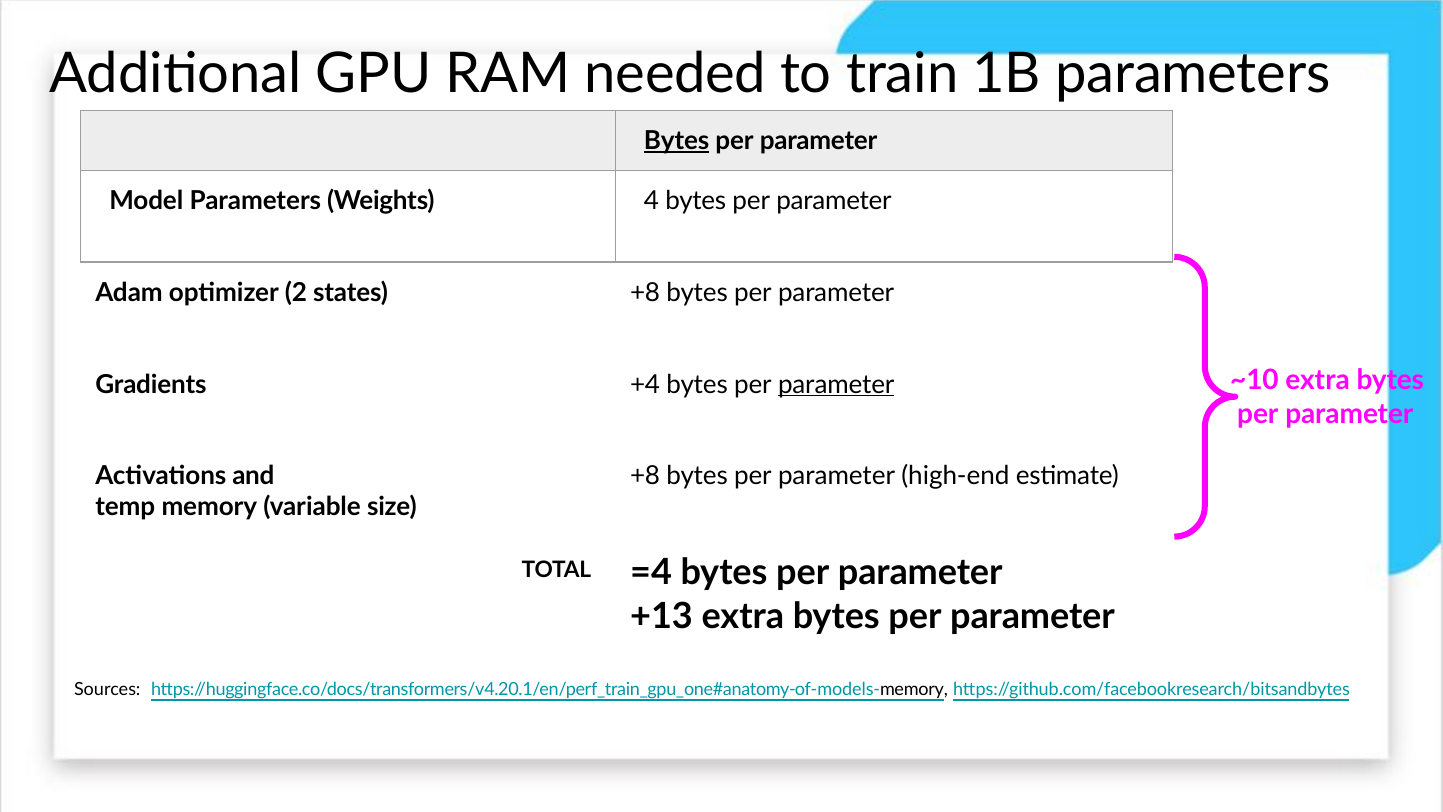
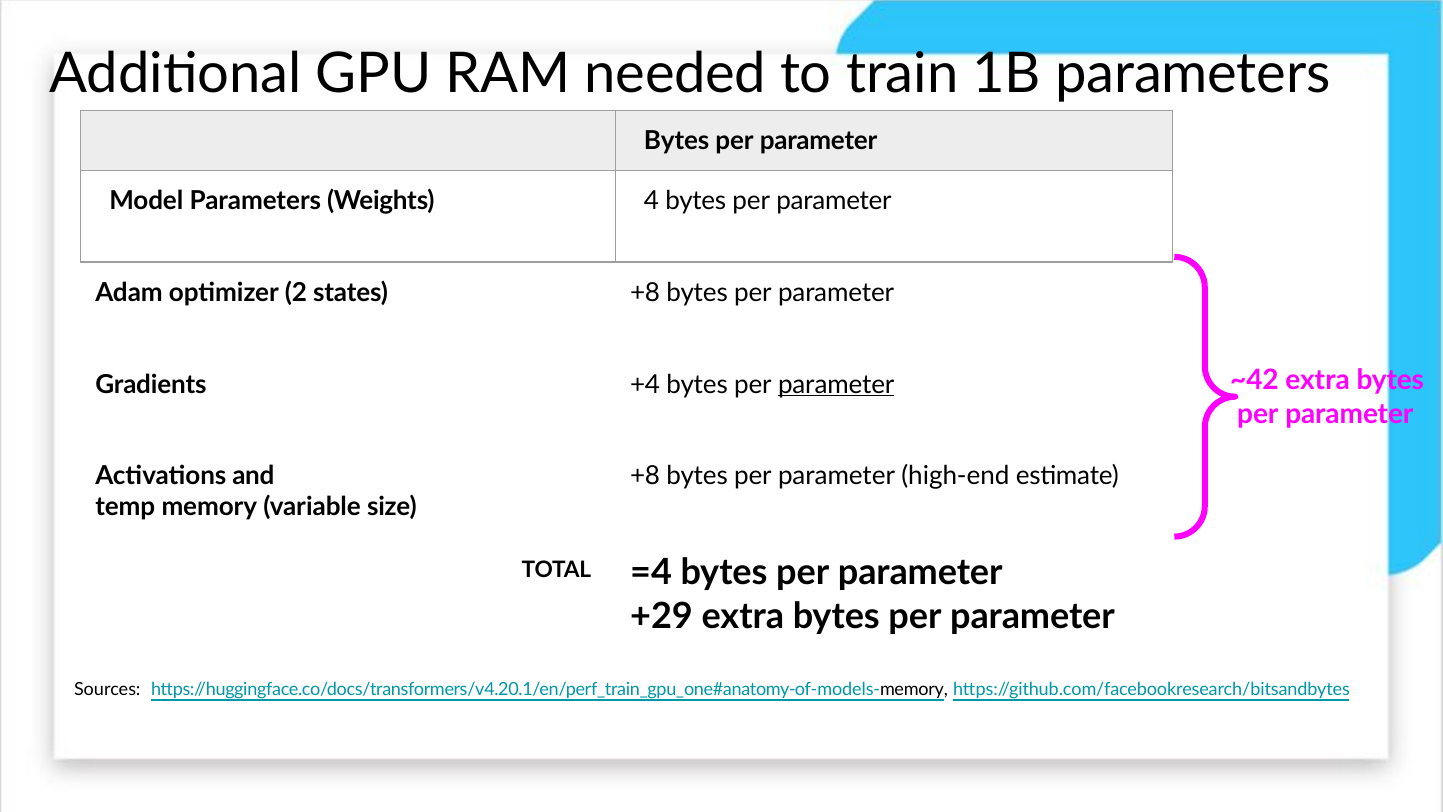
Bytes underline: present -> none (677, 141)
~10: ~10 -> ~42 (1254, 380)
+13: +13 -> +29 (662, 617)
